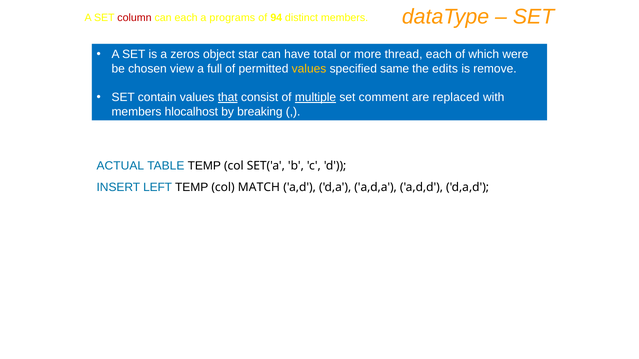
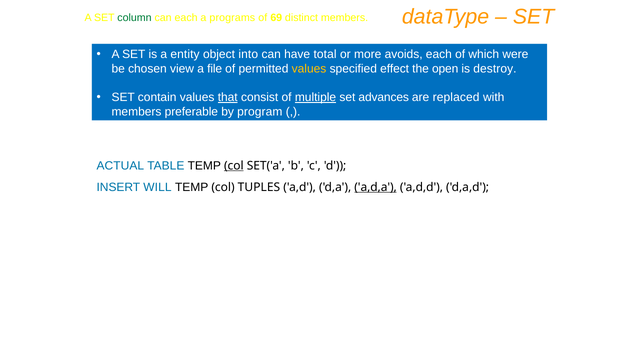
column colour: red -> green (135, 18)
94: 94 -> 69 (276, 18)
zeros: zeros -> entity (185, 54)
star: star -> into (248, 54)
thread: thread -> avoids (404, 54)
full: full -> file (215, 69)
same: same -> effect (395, 69)
edits: edits -> open (445, 69)
remove: remove -> destroy (495, 69)
comment: comment -> advances (384, 97)
hlocalhost: hlocalhost -> preferable (191, 112)
breaking: breaking -> program (260, 112)
col underline: none -> present (234, 166)
LEFT: LEFT -> WILL (157, 187)
MATCH: MATCH -> TUPLES (259, 187)
a,d,a underline: none -> present (376, 187)
